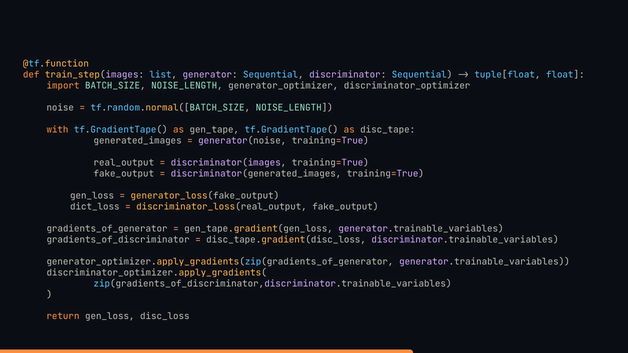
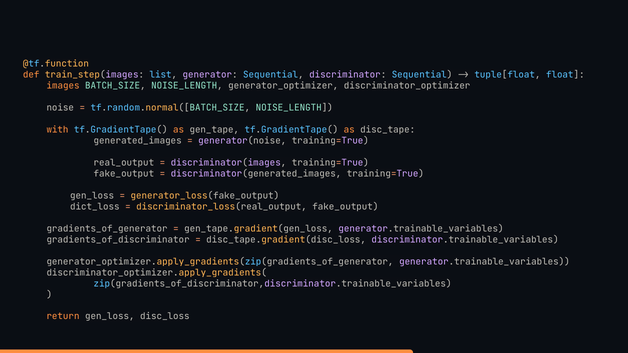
import: import -> images (63, 86)
